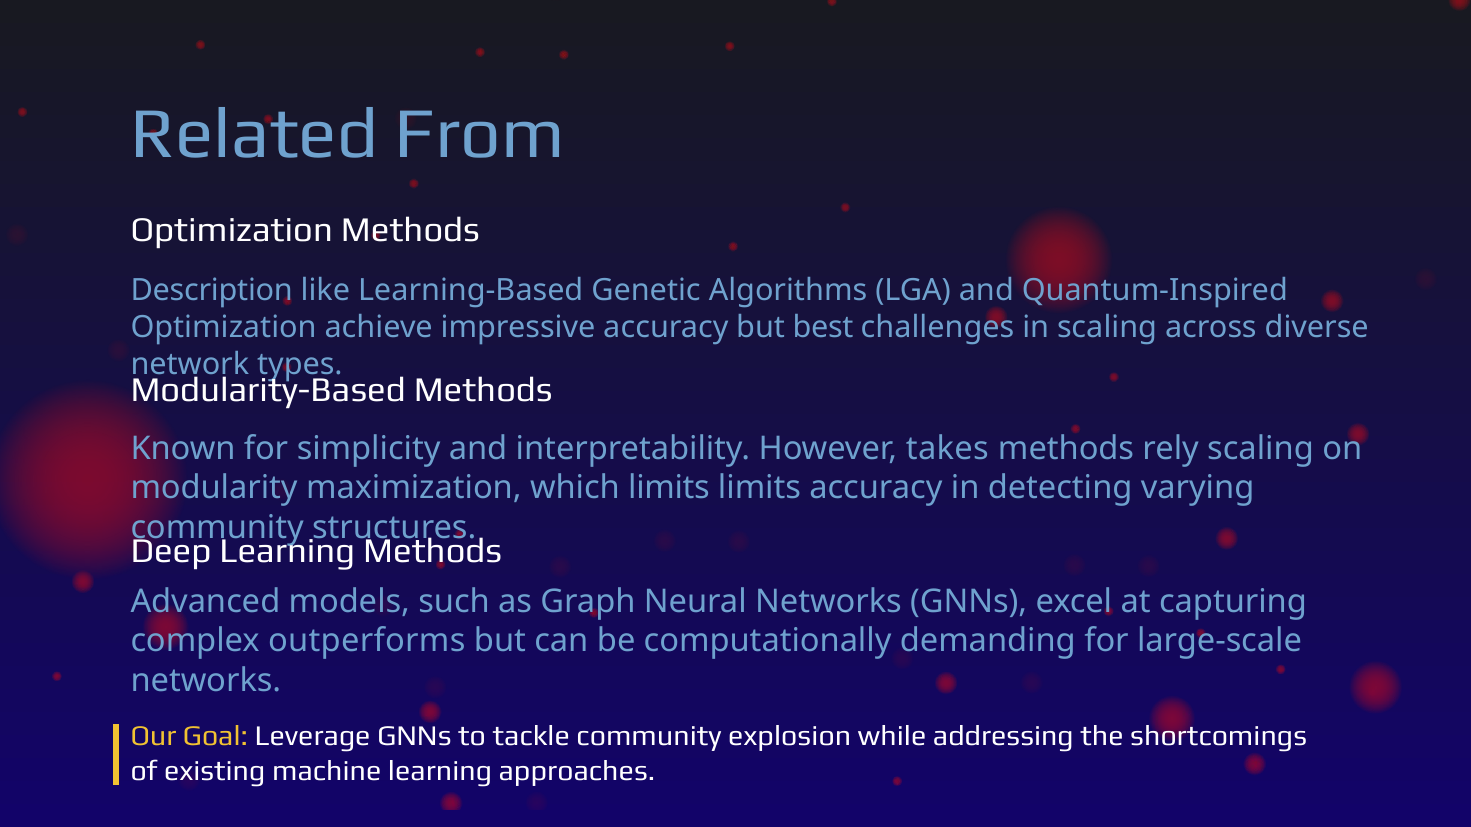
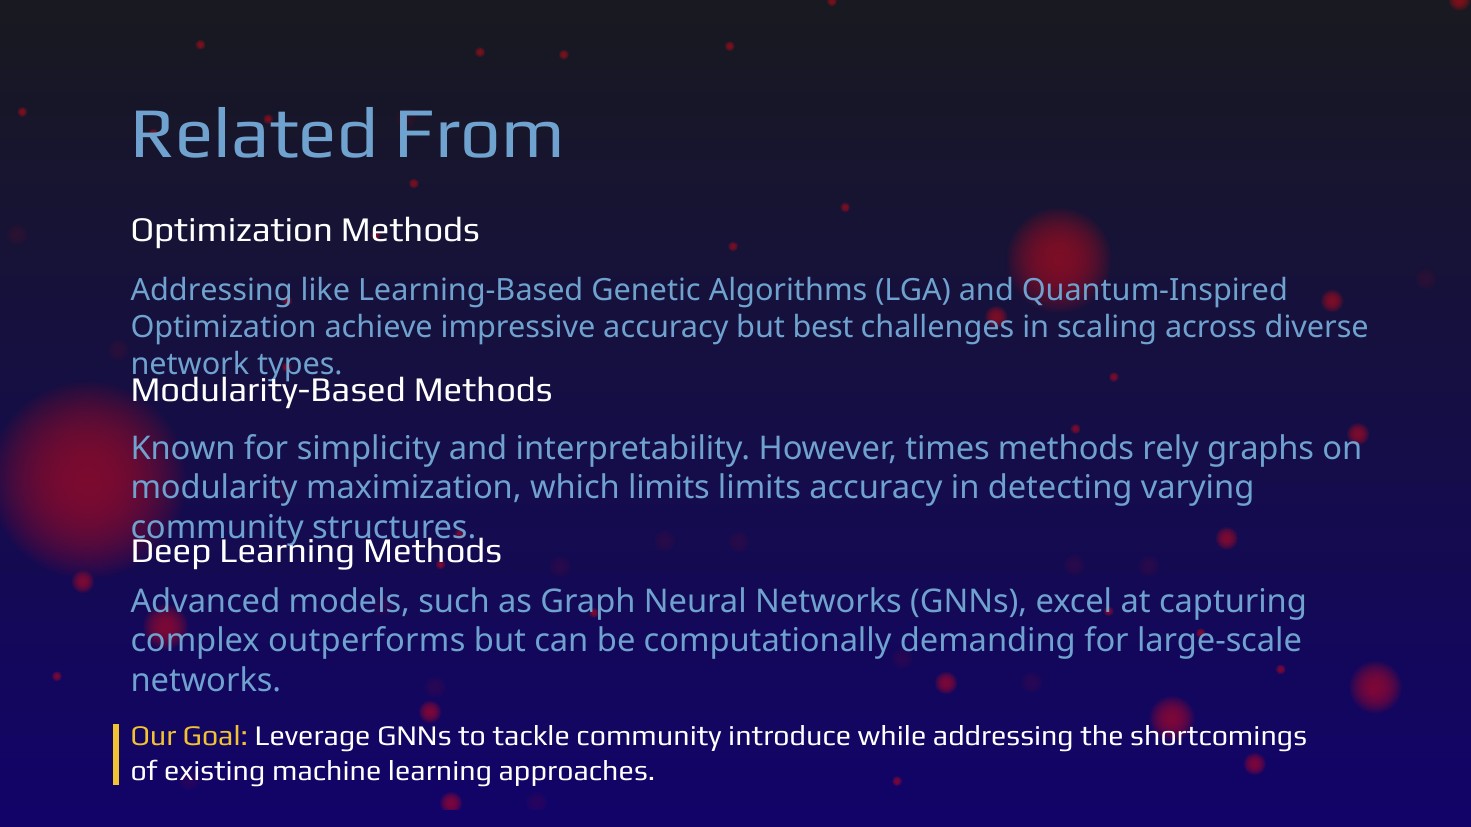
Description: Description -> Addressing (212, 291)
takes: takes -> times (948, 449)
rely scaling: scaling -> graphs (1261, 449)
explosion: explosion -> introduce (790, 737)
